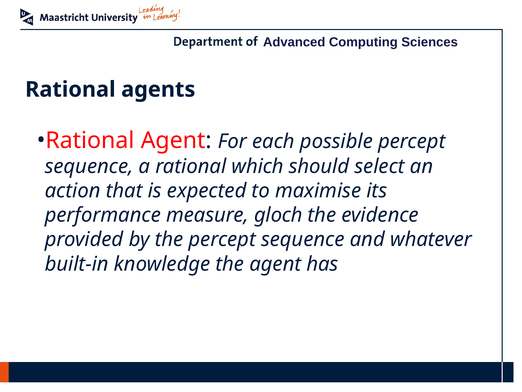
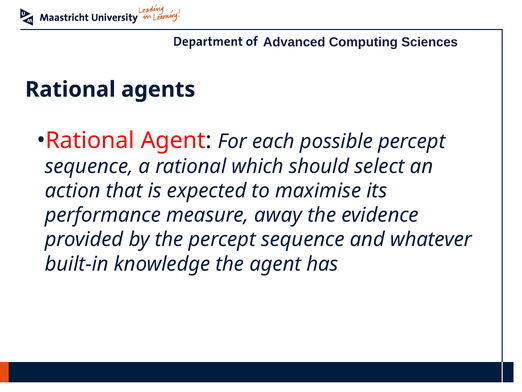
gloch: gloch -> away (278, 215)
